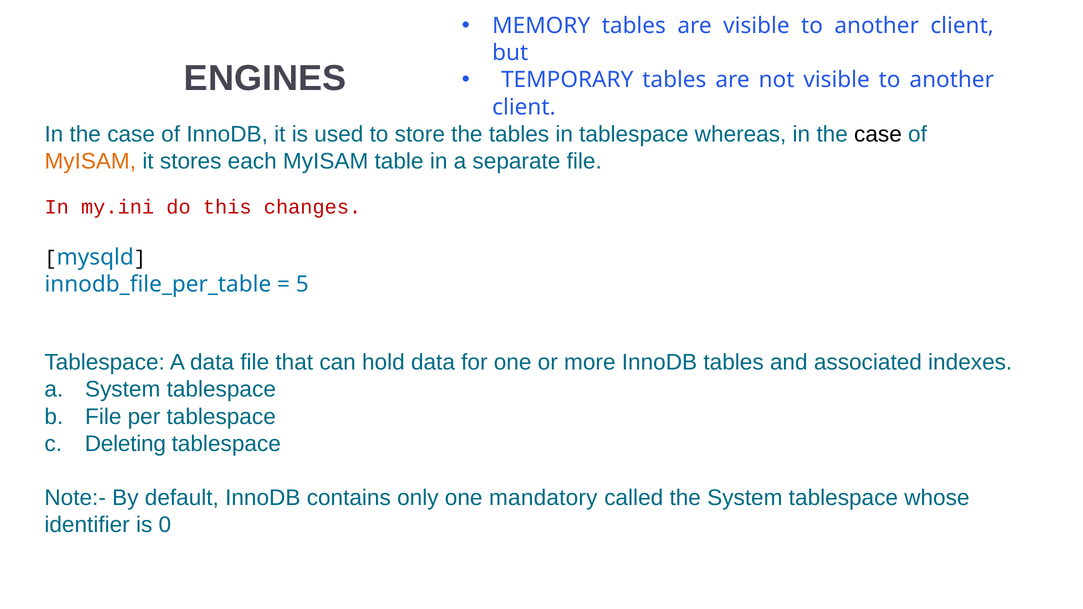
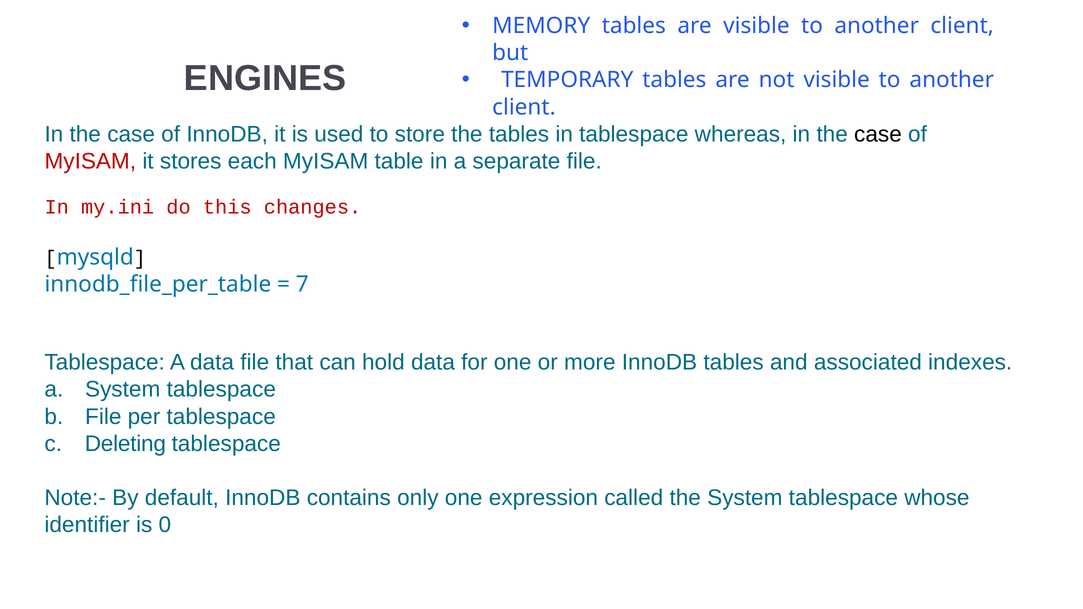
MyISAM colour: orange -> red (90, 161)
5: 5 -> 7 (302, 284)
mandatory: mandatory -> expression (543, 498)
